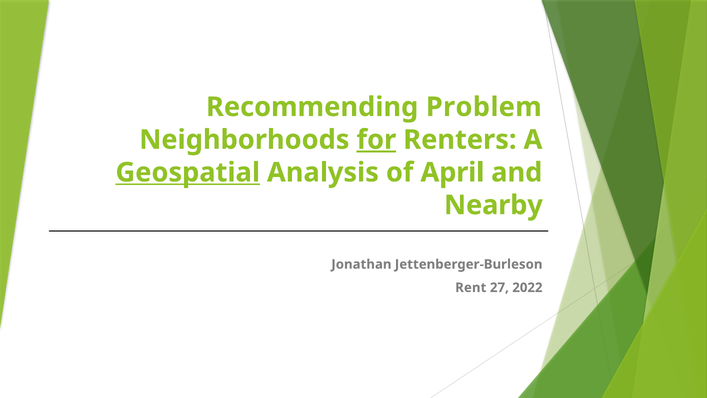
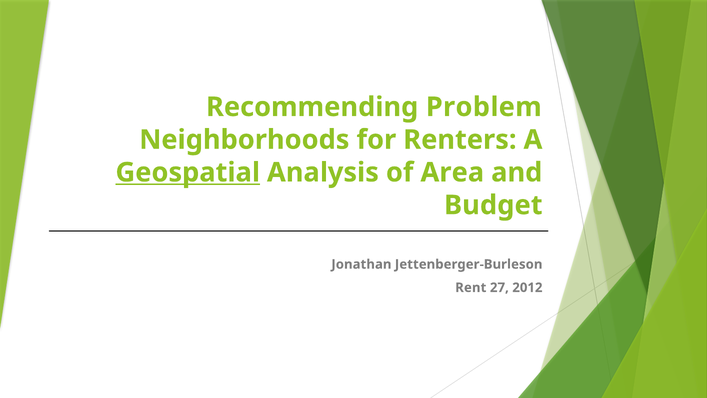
for underline: present -> none (376, 140)
April: April -> Area (452, 172)
Nearby: Nearby -> Budget (493, 205)
2022: 2022 -> 2012 (527, 287)
